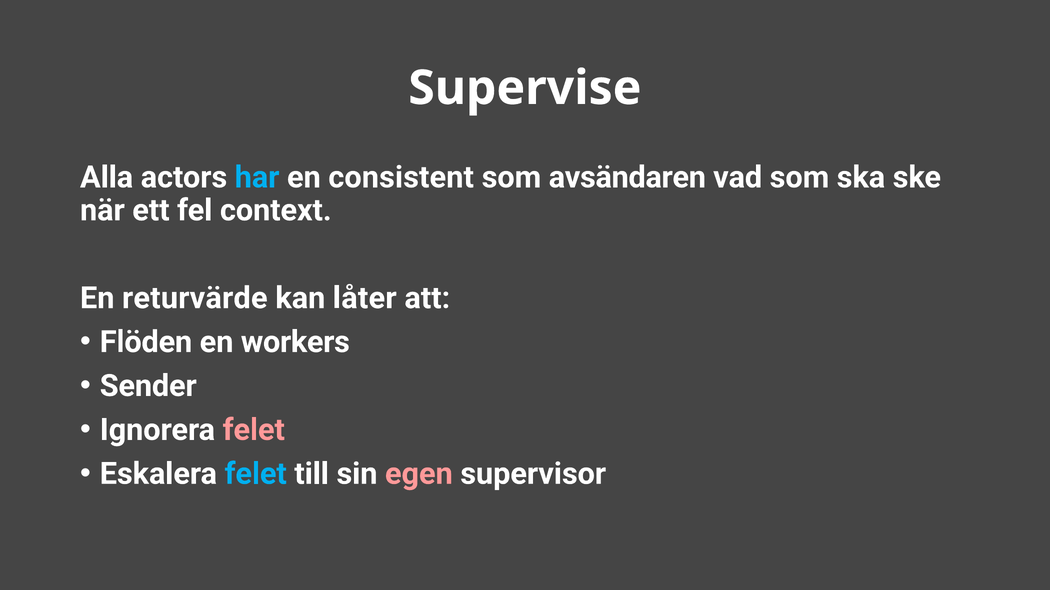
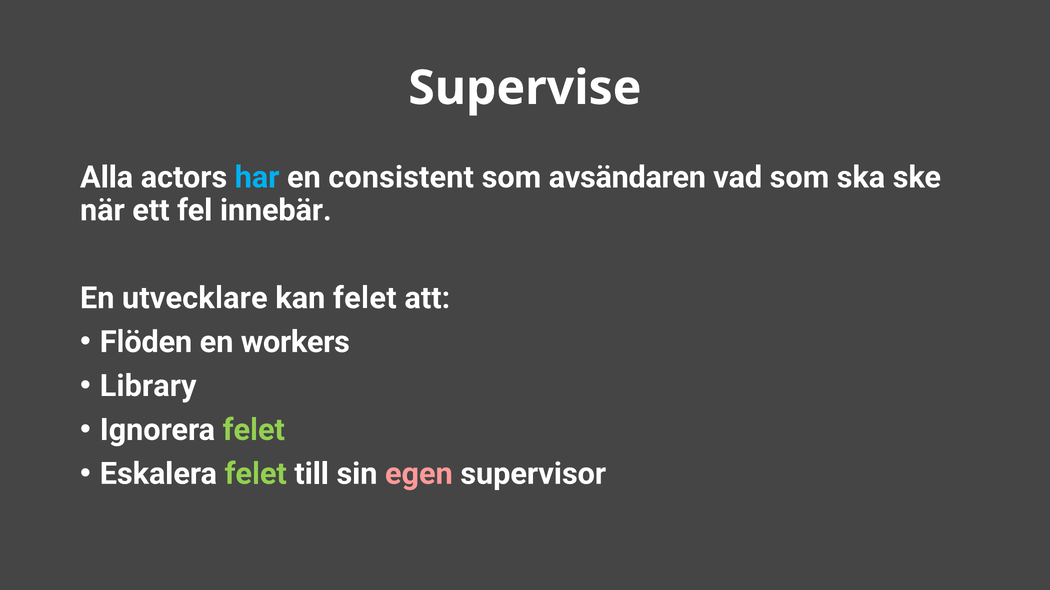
context: context -> innebär (276, 210)
returvärde: returvärde -> utvecklare (195, 298)
kan låter: låter -> felet (365, 298)
Sender: Sender -> Library (148, 386)
felet colour: pink -> light green (254, 430)
felet colour: light blue -> light green (256, 474)
